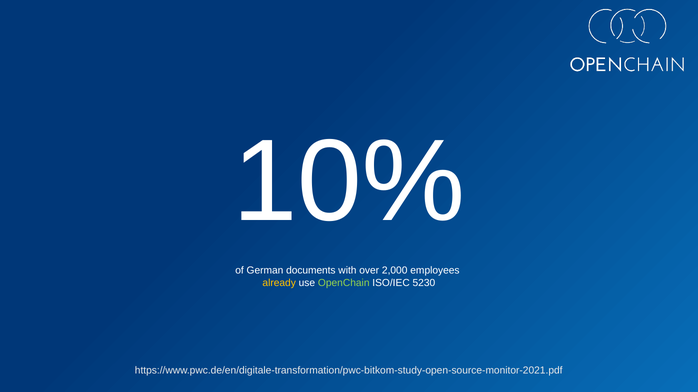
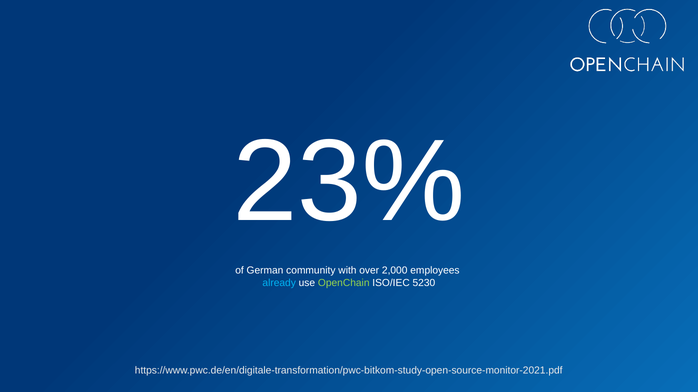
10%: 10% -> 23% (349, 182)
documents: documents -> community (311, 271)
already colour: yellow -> light blue (279, 283)
